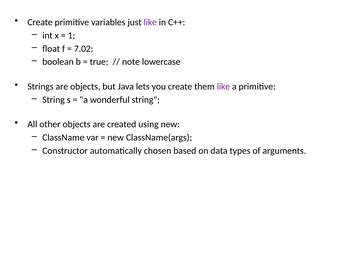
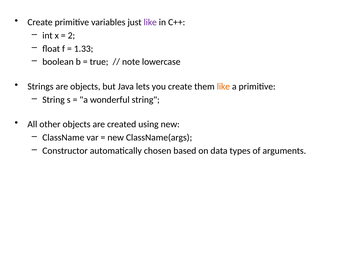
1: 1 -> 2 (71, 35)
7.02: 7.02 -> 1.33 (84, 49)
like colour: purple -> orange (223, 86)
